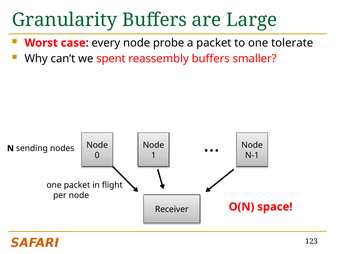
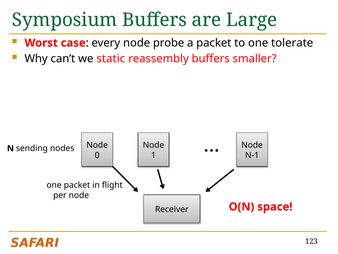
Granularity: Granularity -> Symposium (65, 20)
spent: spent -> static (111, 59)
